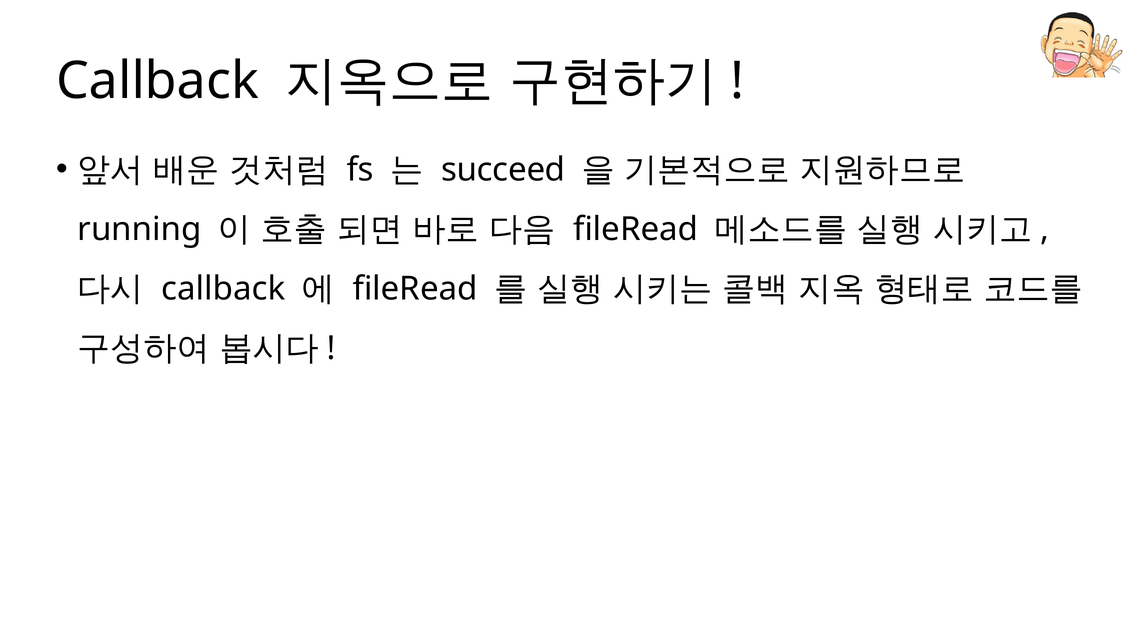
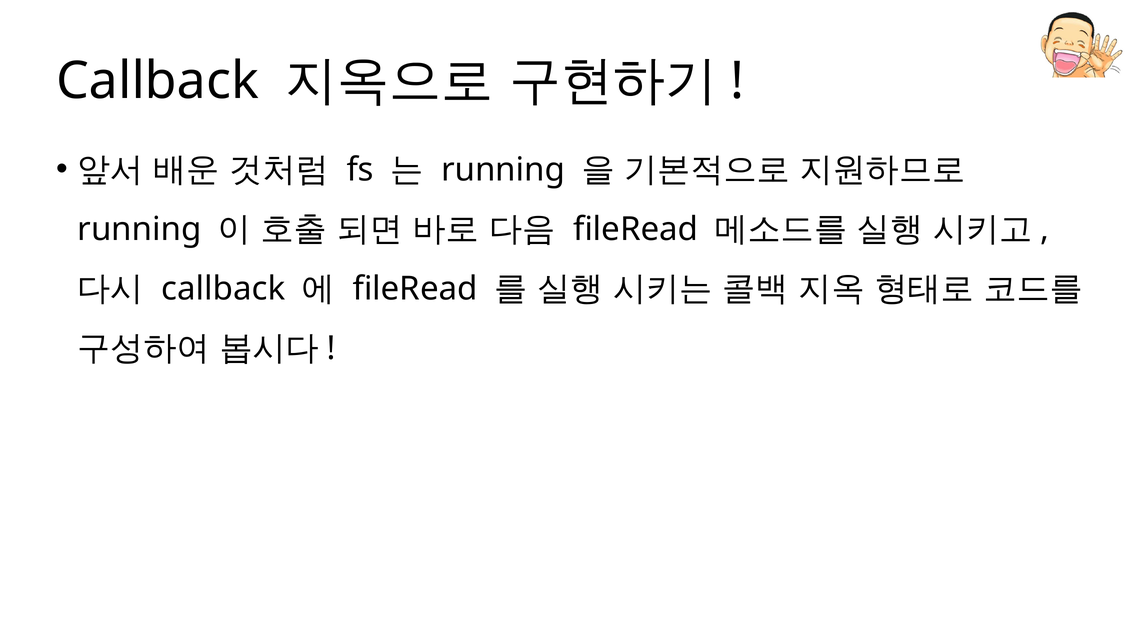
succeed: succeed -> running (503, 170)
